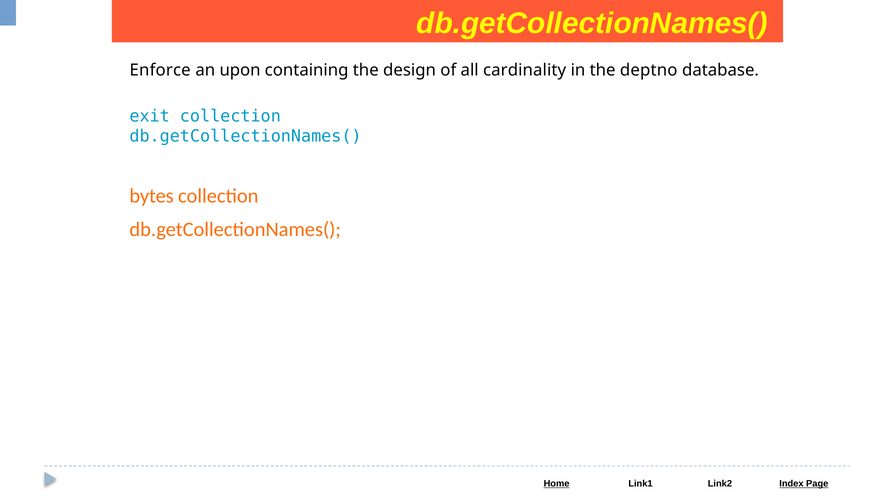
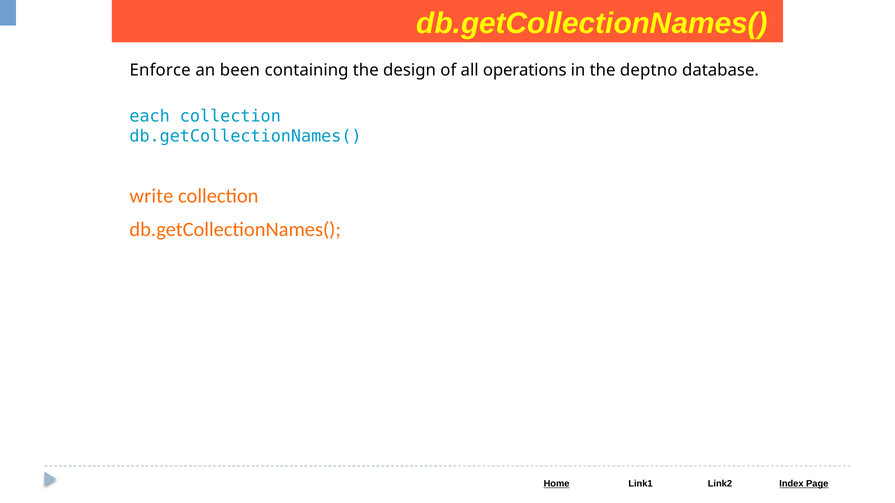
upon: upon -> been (240, 70)
cardinality: cardinality -> operations (525, 70)
exit: exit -> each (150, 116)
bytes: bytes -> write (151, 196)
